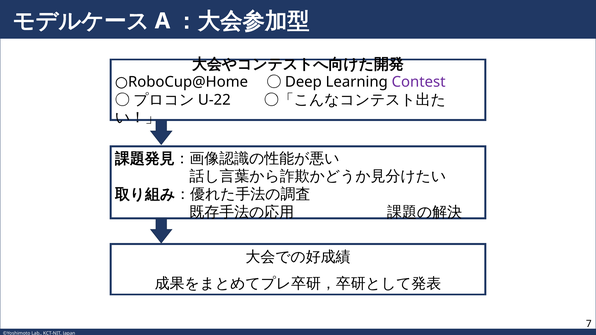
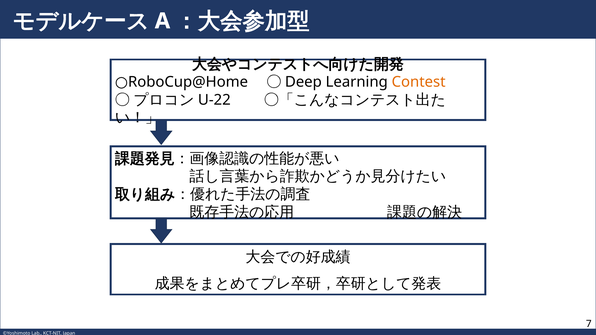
Contest colour: purple -> orange (419, 82)
